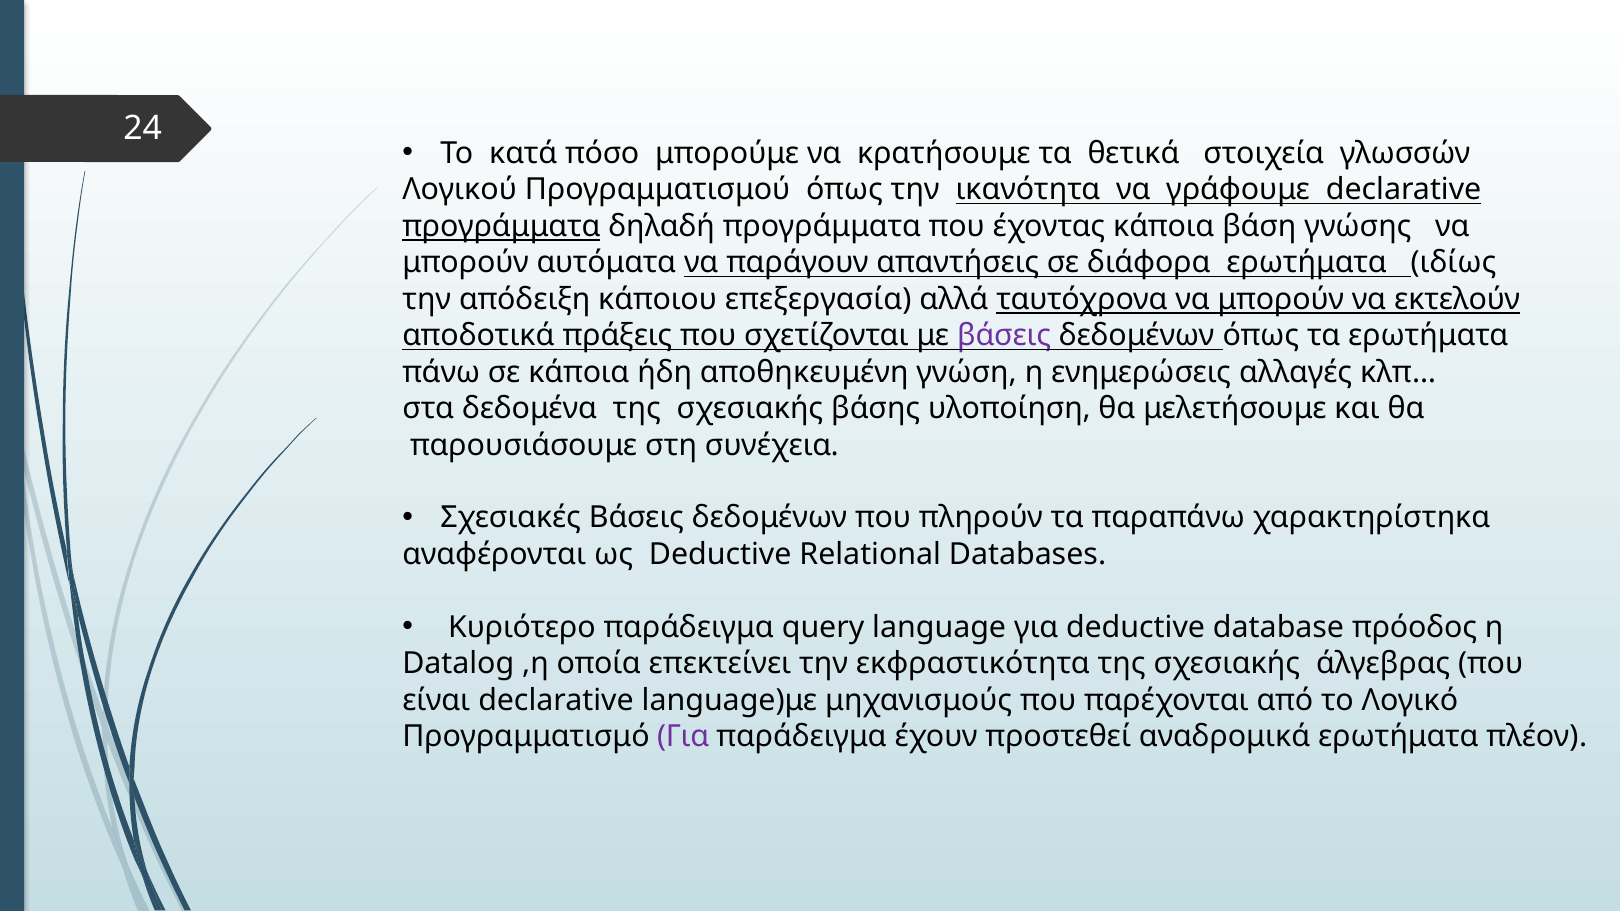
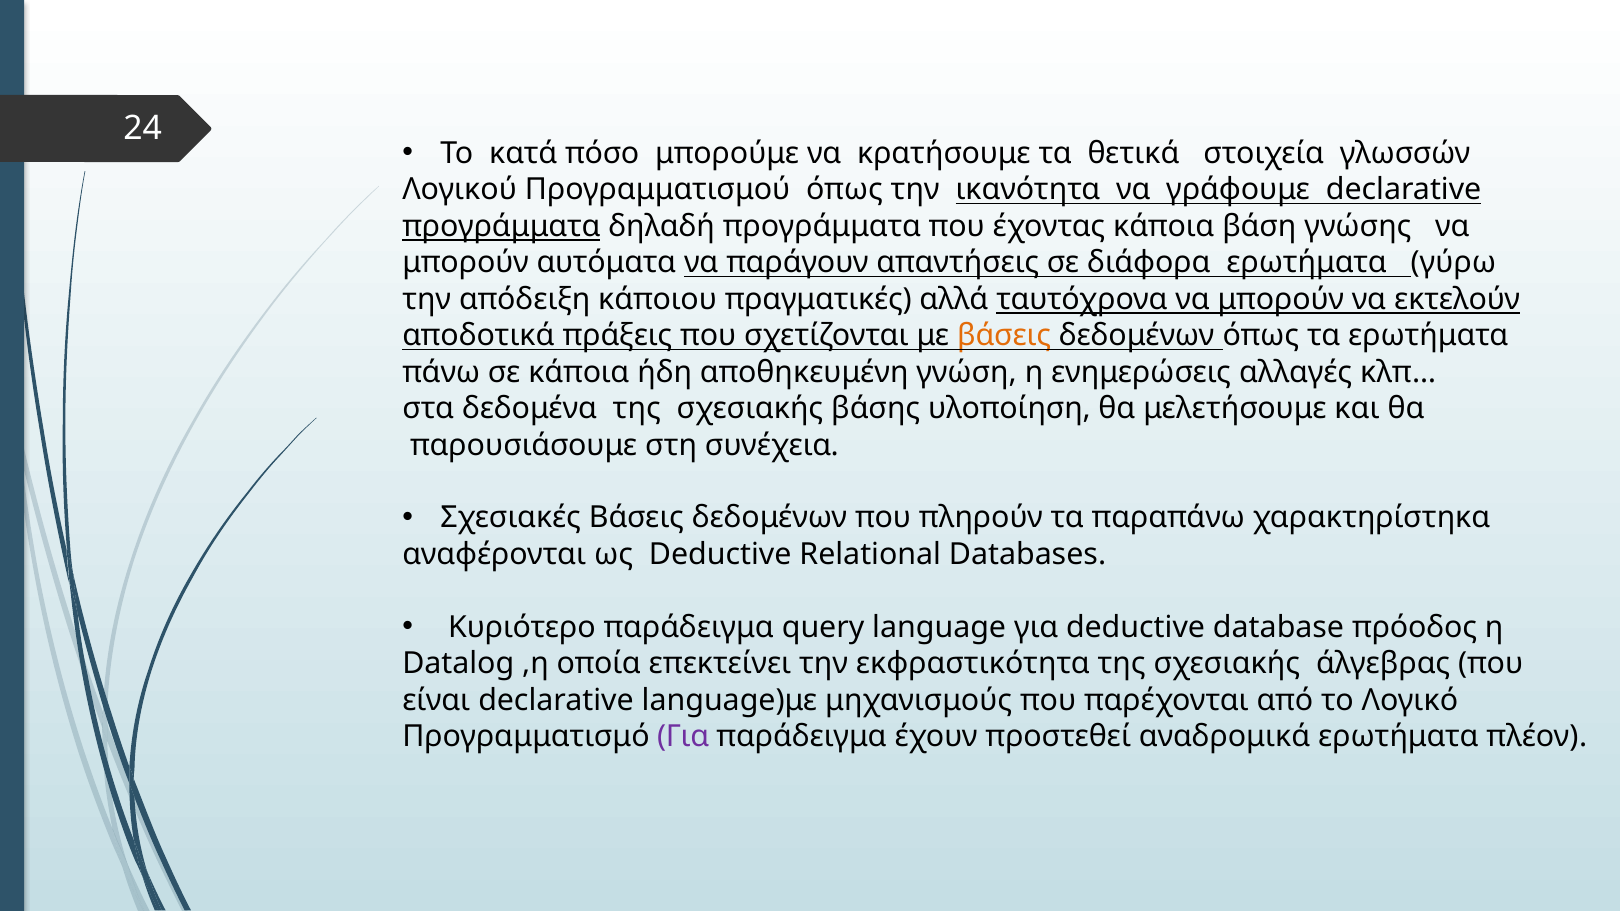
ιδίως: ιδίως -> γύρω (1453, 263)
επεξεργασία: επεξεργασία -> πραγματικές (818, 299)
βάσεις colour: purple -> orange (1004, 336)
